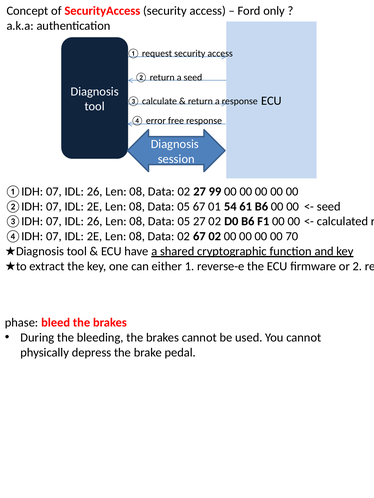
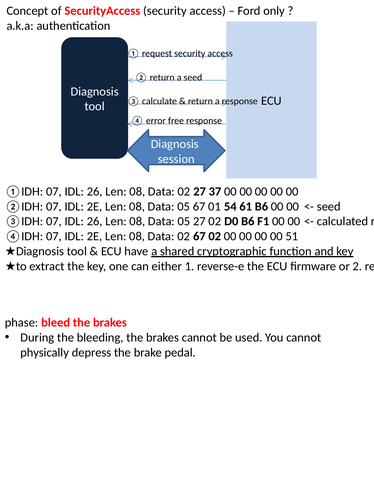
99: 99 -> 37 (215, 192)
70: 70 -> 51 (292, 237)
